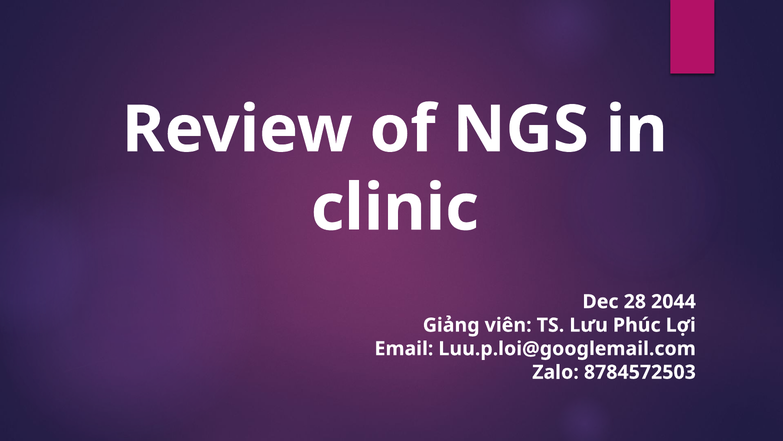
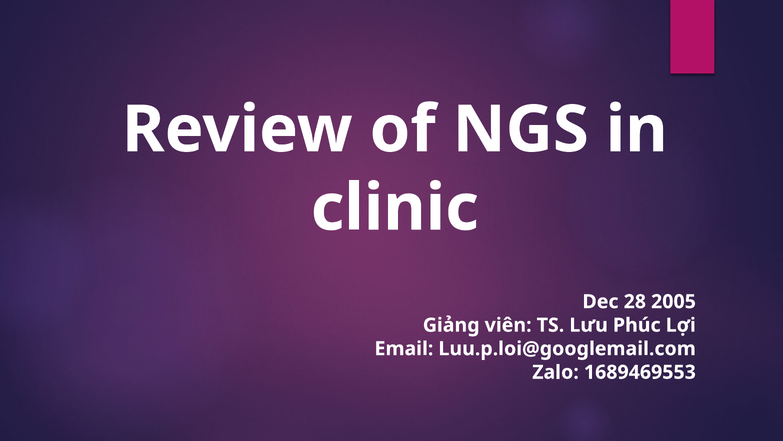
2044: 2044 -> 2005 (673, 301)
8784572503: 8784572503 -> 1689469553 (640, 372)
